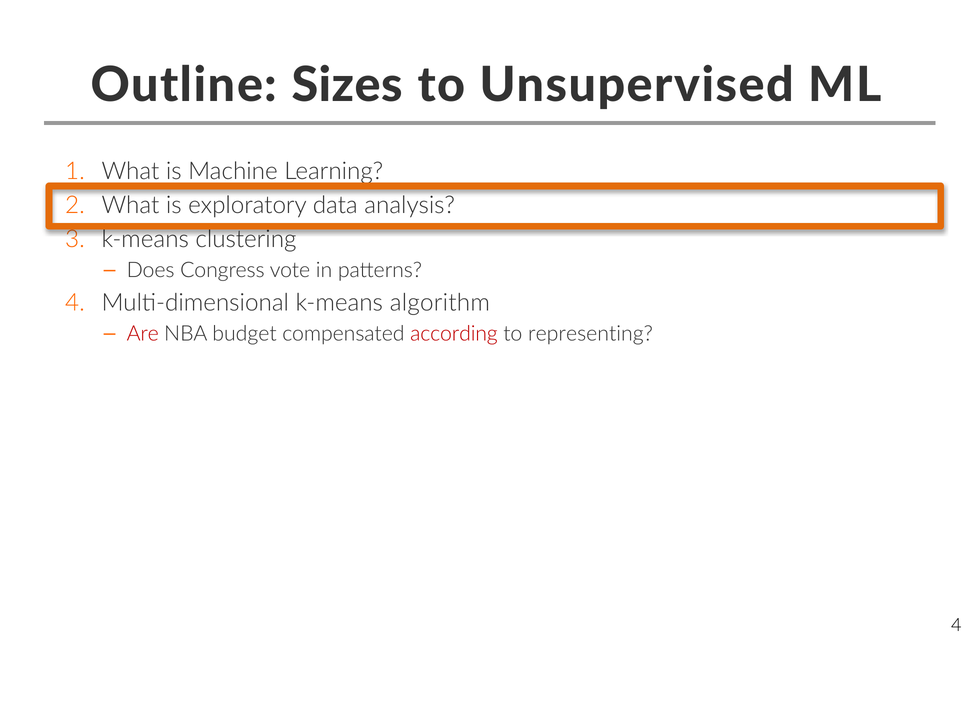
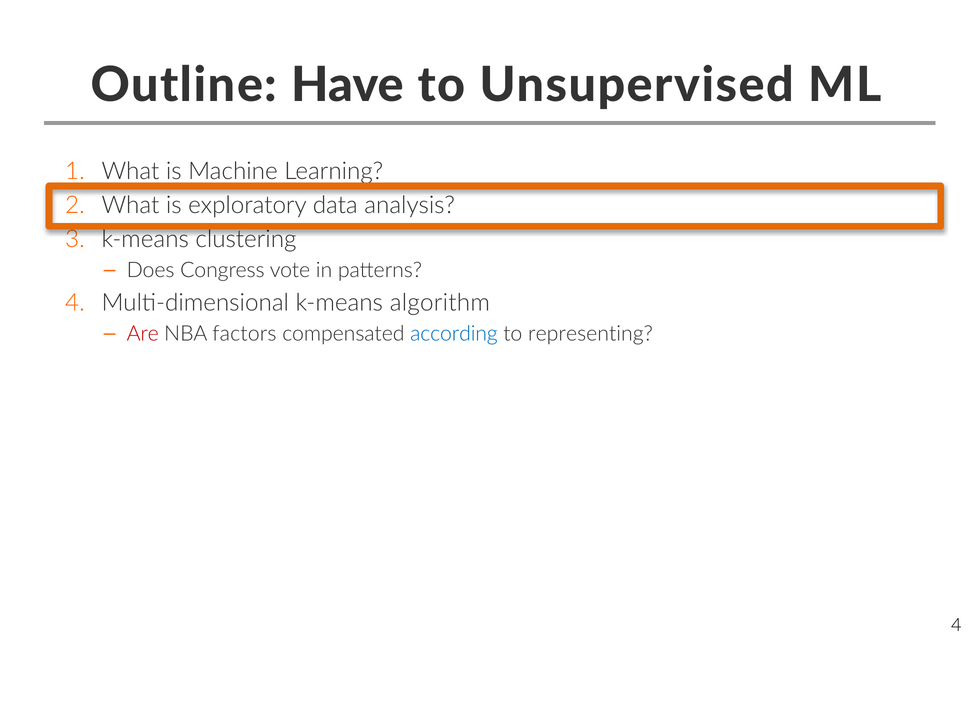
Sizes: Sizes -> Have (348, 85)
budget: budget -> factors (244, 334)
according colour: red -> blue (454, 334)
